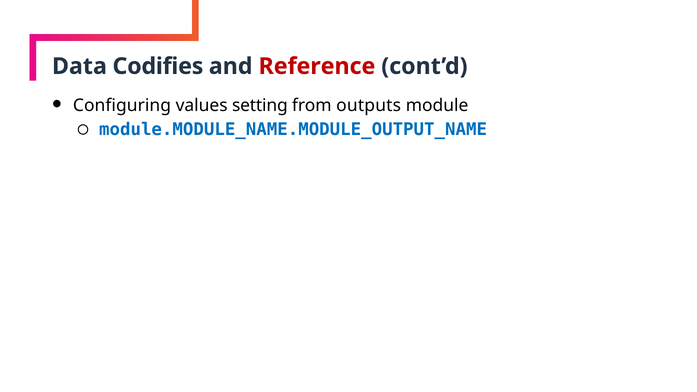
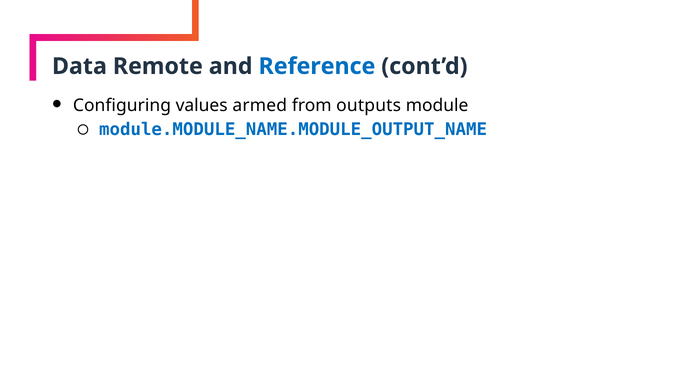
Codifies: Codifies -> Remote (158, 66)
Reference colour: red -> blue (317, 66)
setting: setting -> armed (260, 105)
